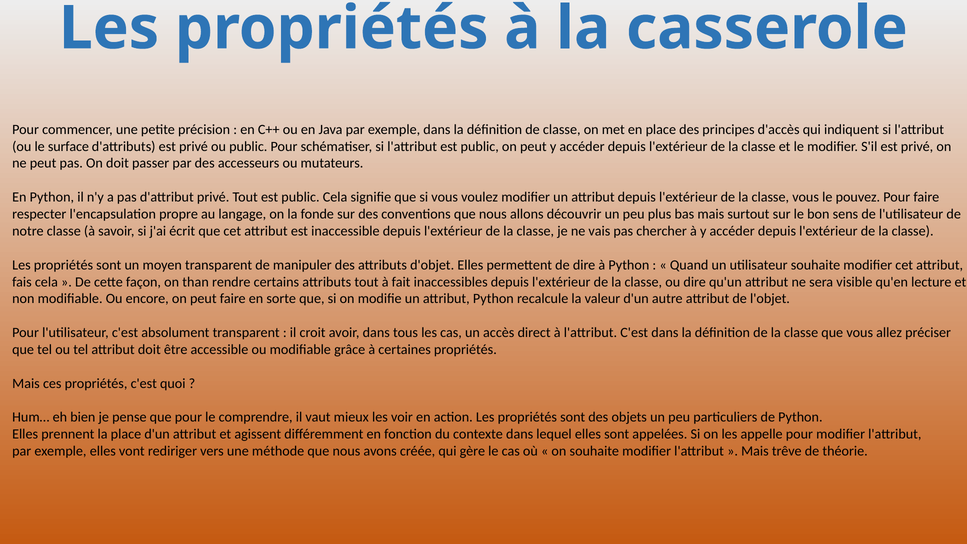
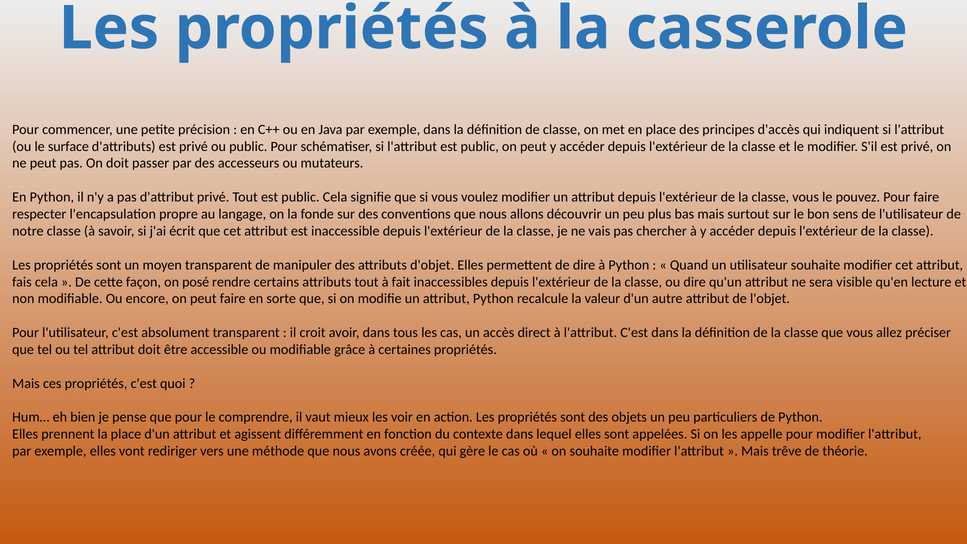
than: than -> posé (196, 282)
